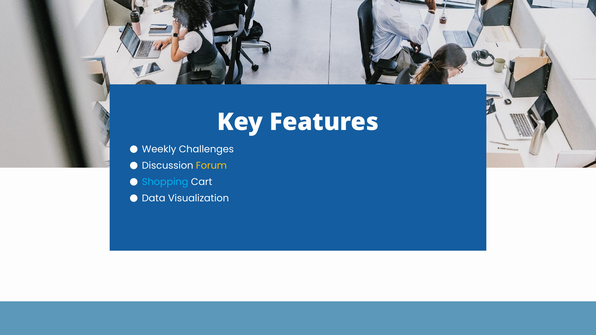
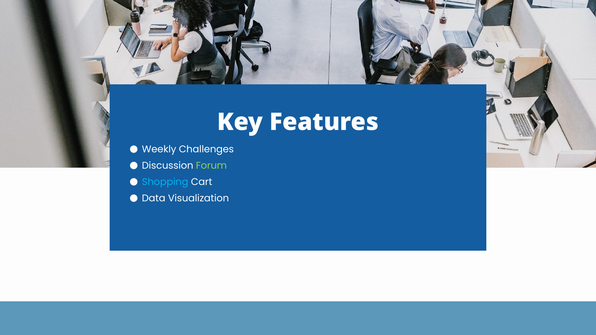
Forum colour: yellow -> light green (211, 166)
